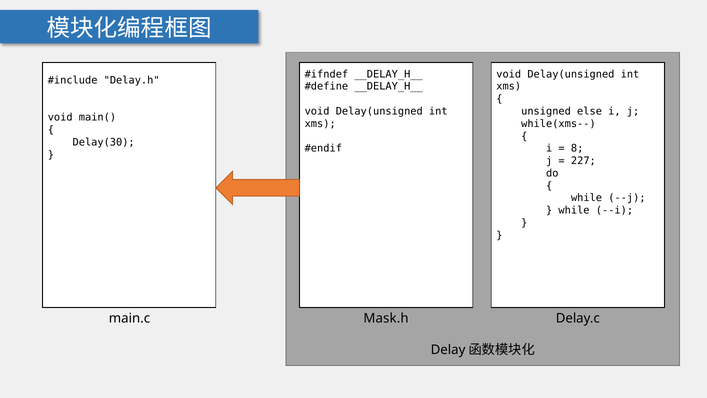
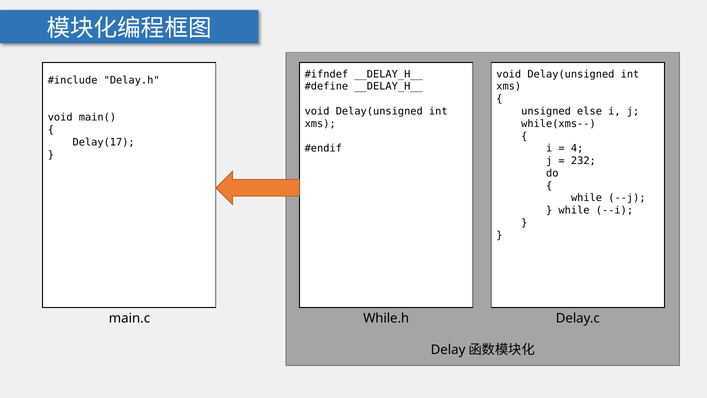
Delay(30: Delay(30 -> Delay(17 (104, 142)
8: 8 -> 4 (577, 148)
227: 227 -> 232 (583, 161)
Mask.h: Mask.h -> While.h (386, 318)
